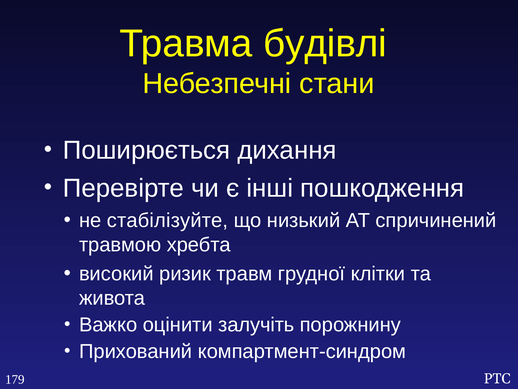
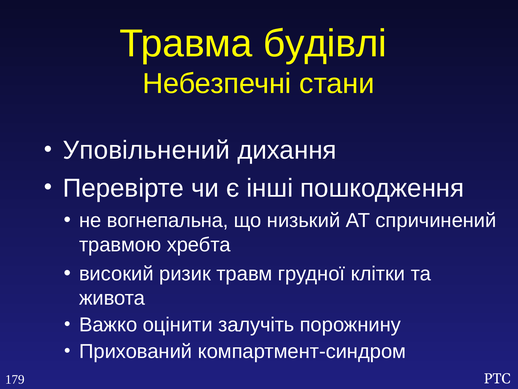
Поширюється: Поширюється -> Уповільнений (146, 150)
стабілізуйте: стабілізуйте -> вогнепальна (168, 220)
